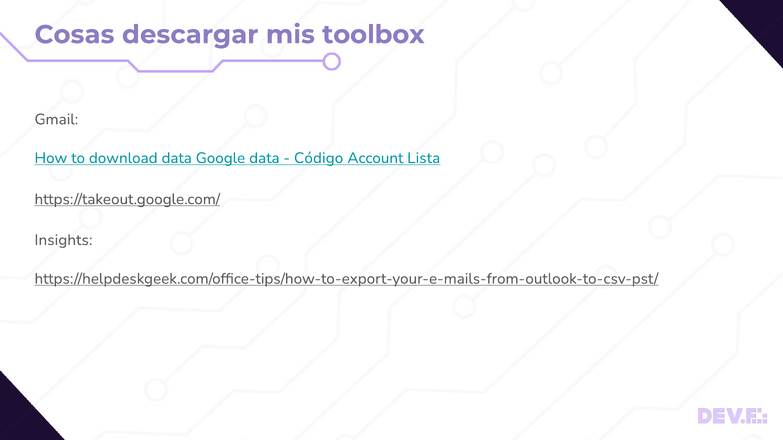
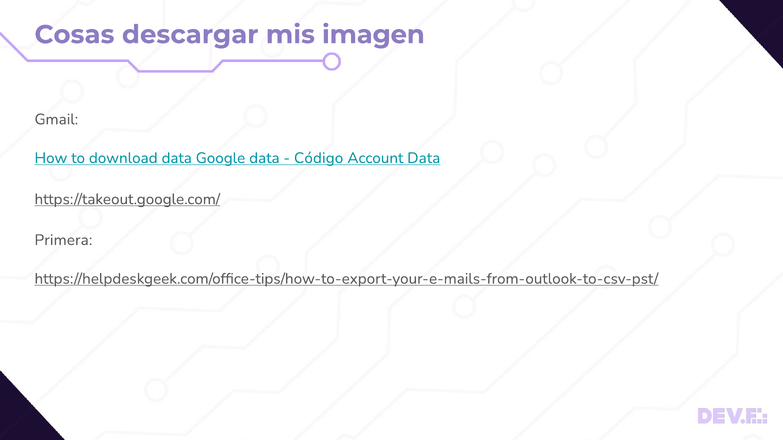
toolbox: toolbox -> imagen (373, 35)
Account Lista: Lista -> Data (424, 158)
Insights: Insights -> Primera (63, 240)
